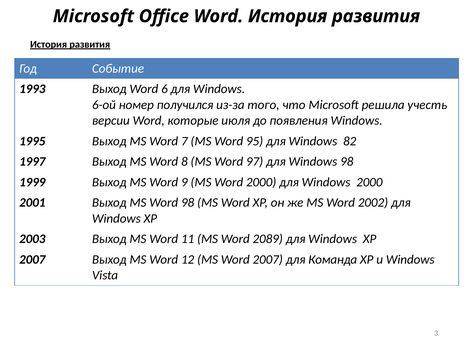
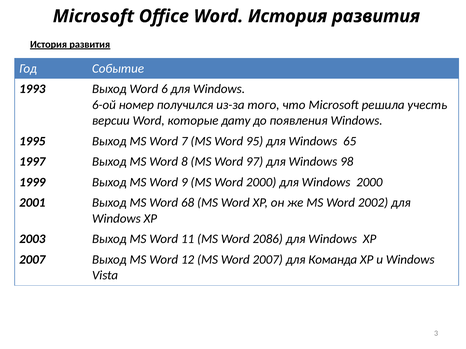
июля: июля -> дату (236, 121)
82: 82 -> 65 (350, 141)
Word 98: 98 -> 68 (188, 203)
2089: 2089 -> 2086 (268, 239)
